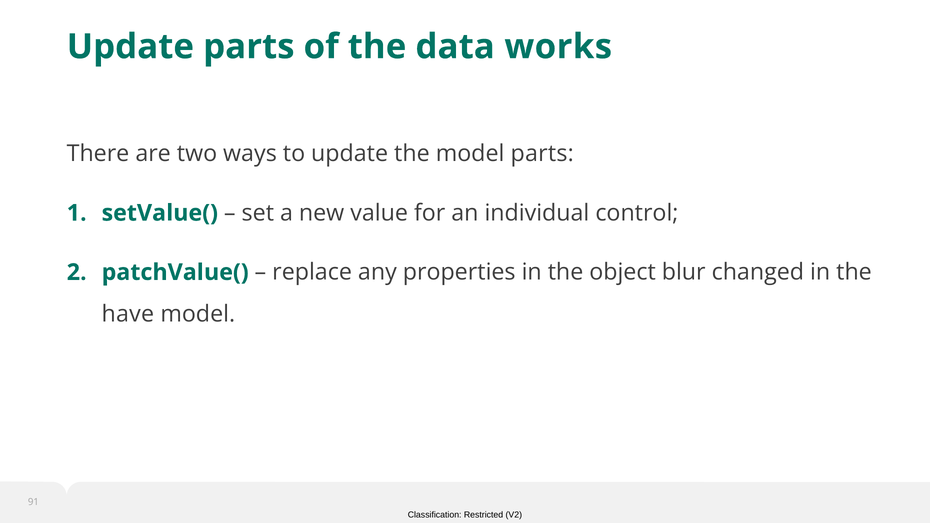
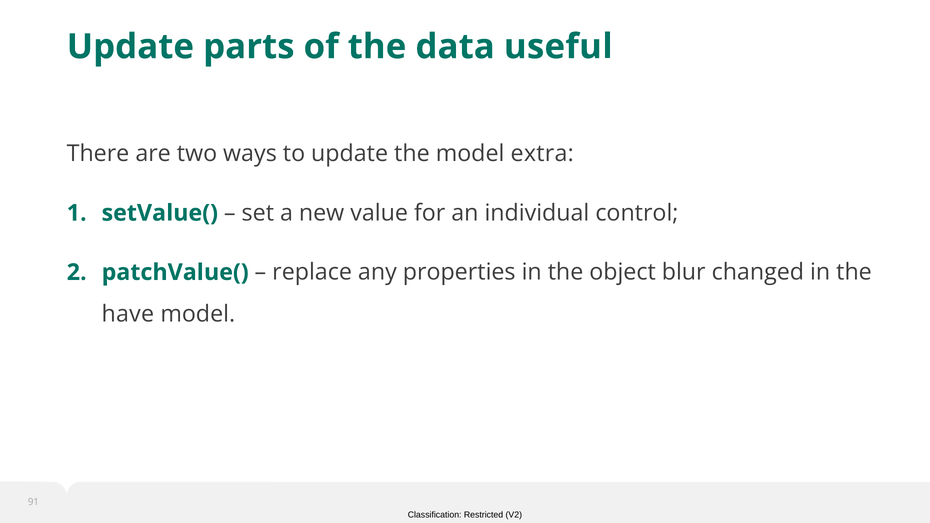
works: works -> useful (558, 47)
model parts: parts -> extra (542, 154)
